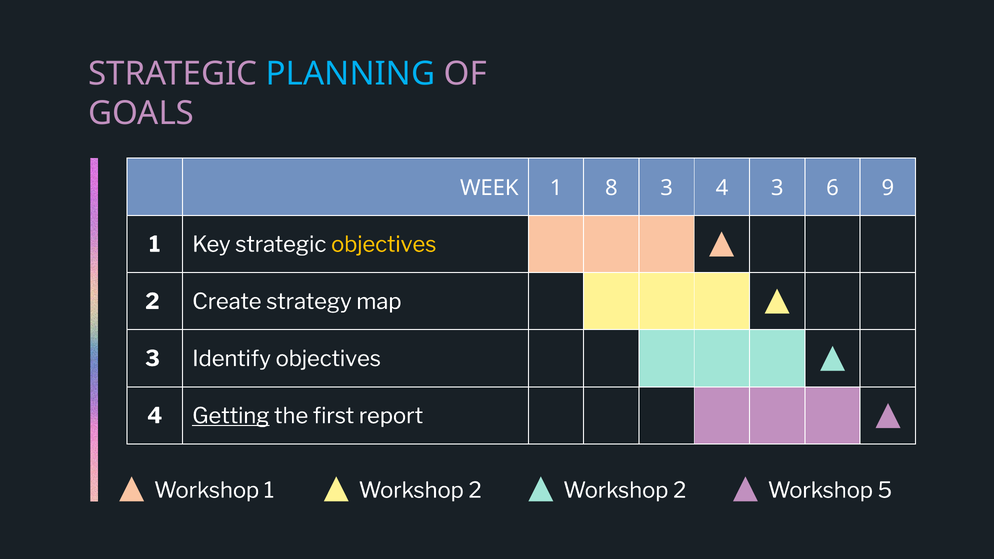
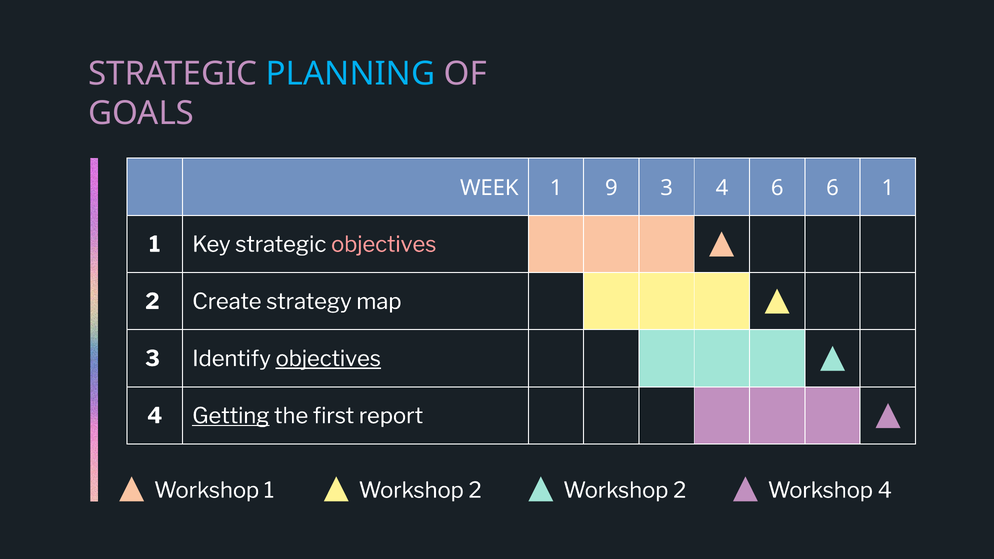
8: 8 -> 9 (611, 188)
4 3: 3 -> 6 (777, 188)
6 9: 9 -> 1 (888, 188)
objectives colour: yellow -> pink (384, 245)
objectives underline: none -> present (328, 359)
Workshop 5: 5 -> 4 (885, 491)
